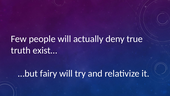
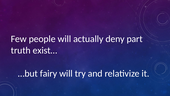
true: true -> part (135, 39)
